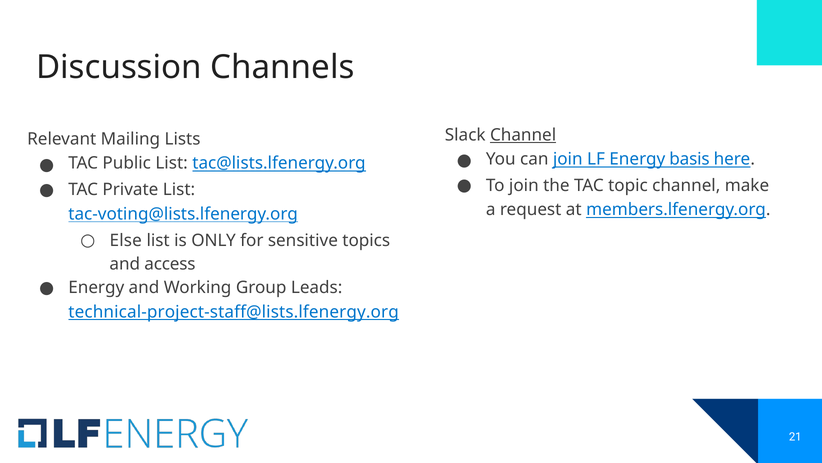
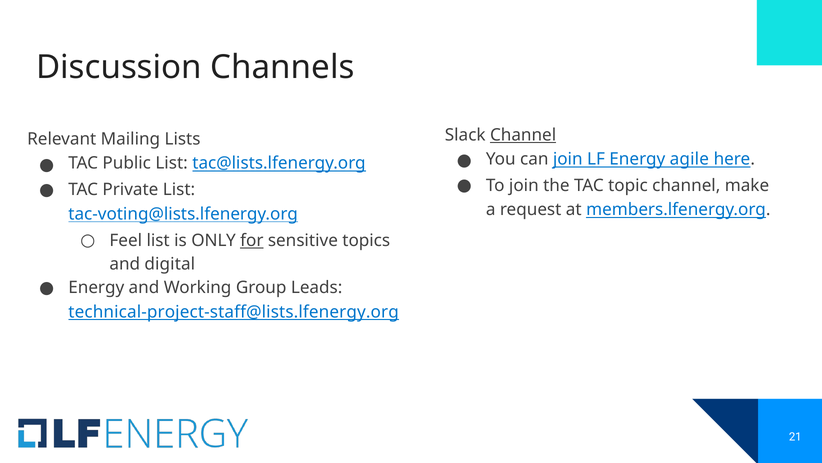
basis: basis -> agile (689, 159)
Else: Else -> Feel (126, 240)
for underline: none -> present (252, 240)
access: access -> digital (170, 264)
